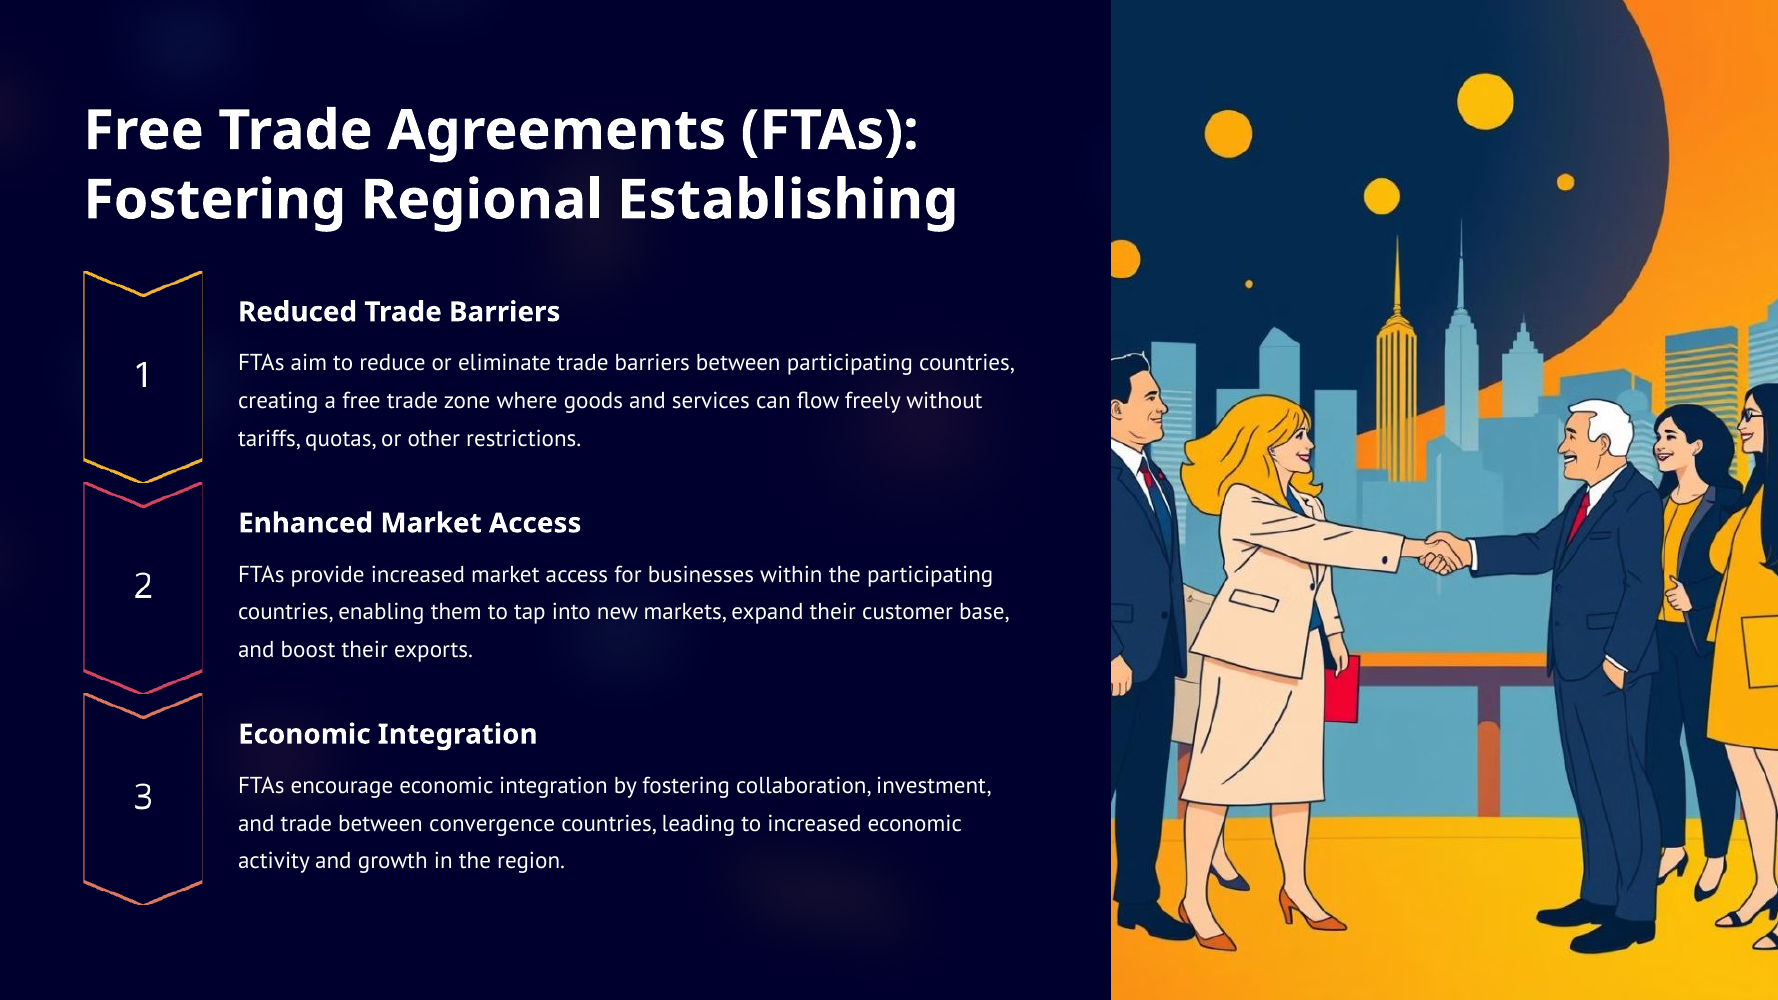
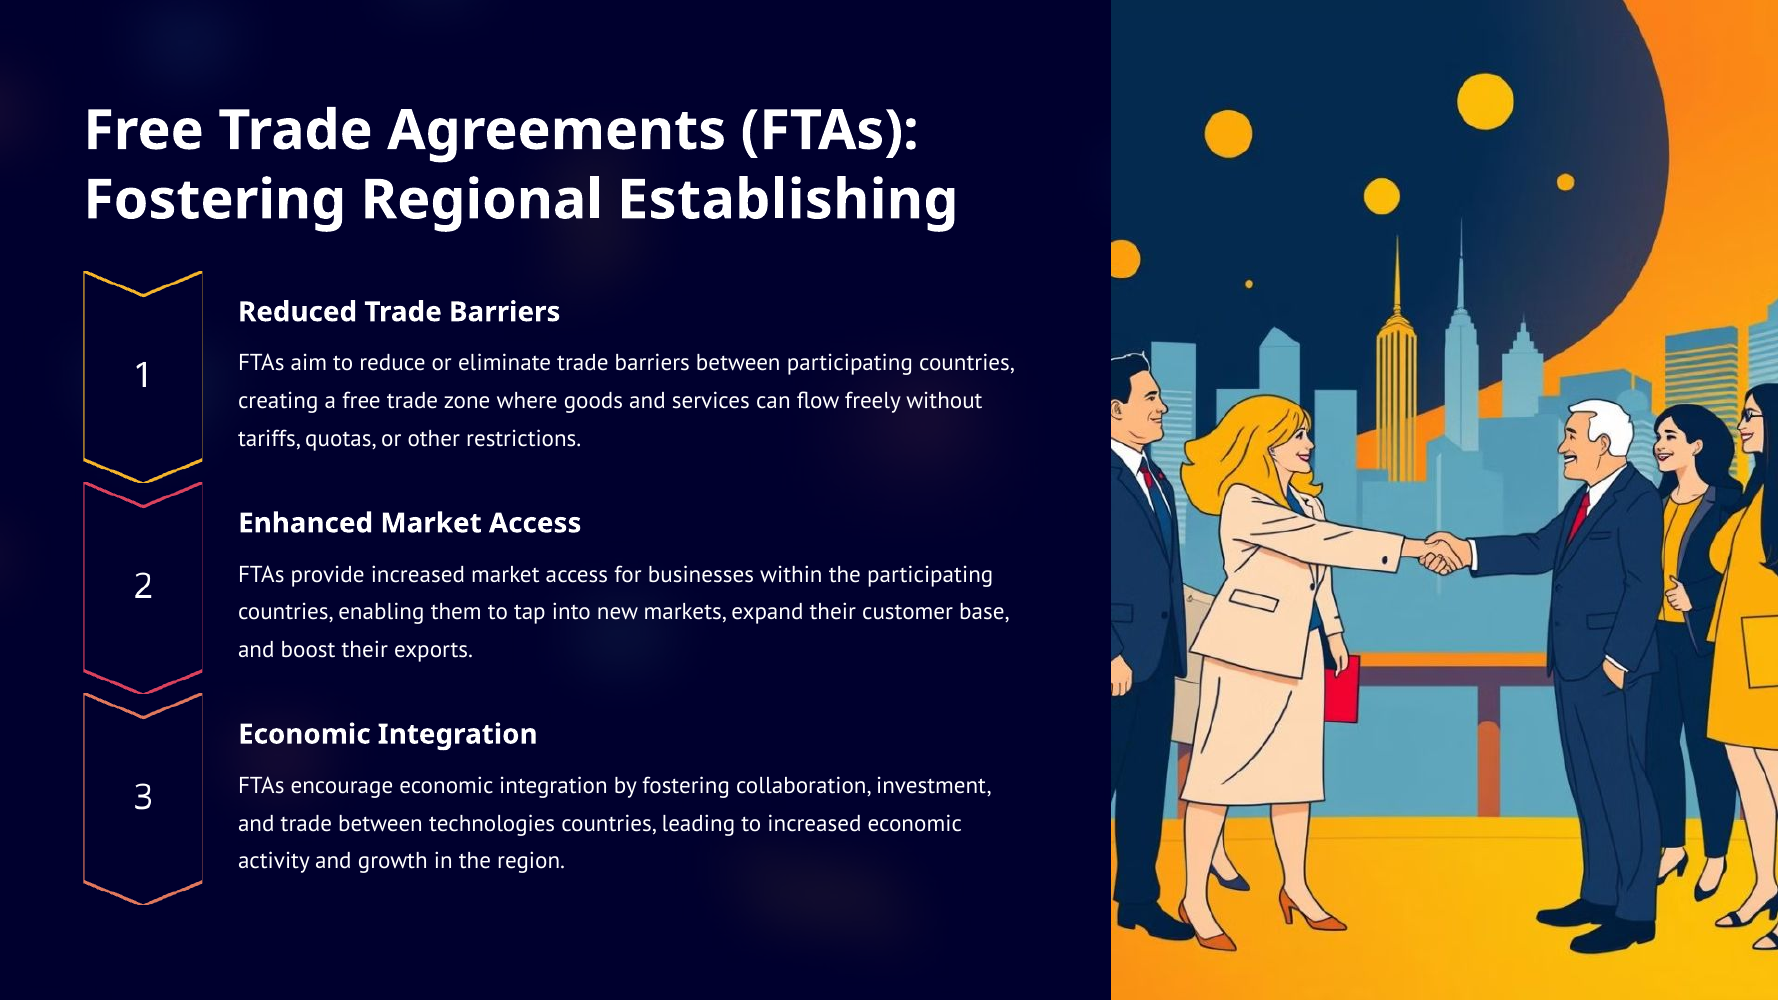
convergence: convergence -> technologies (492, 823)
